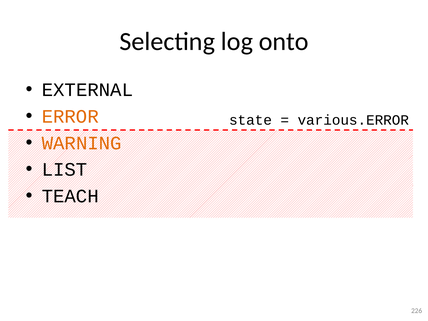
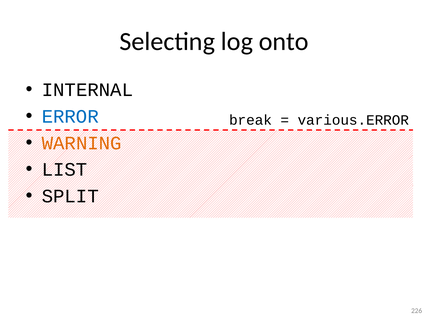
EXTERNAL: EXTERNAL -> INTERNAL (87, 90)
ERROR colour: orange -> blue (70, 116)
state: state -> break (251, 120)
TEACH: TEACH -> SPLIT (70, 196)
